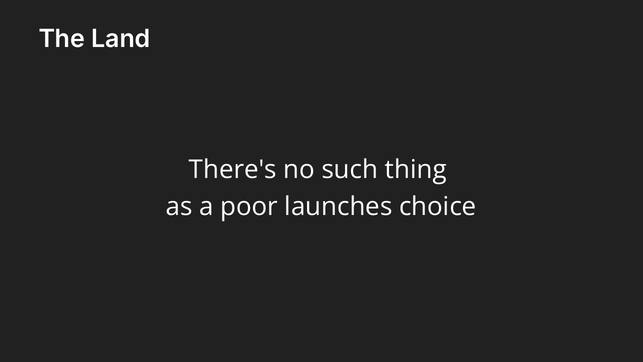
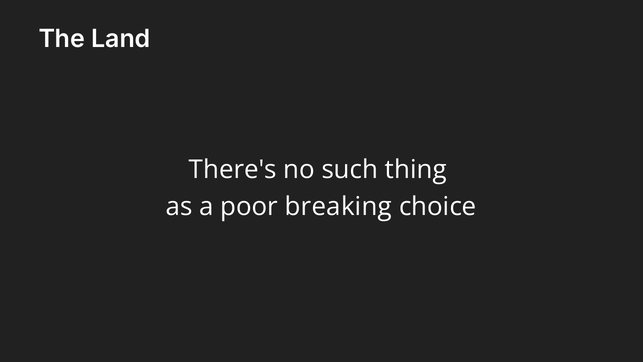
launches: launches -> breaking (338, 207)
